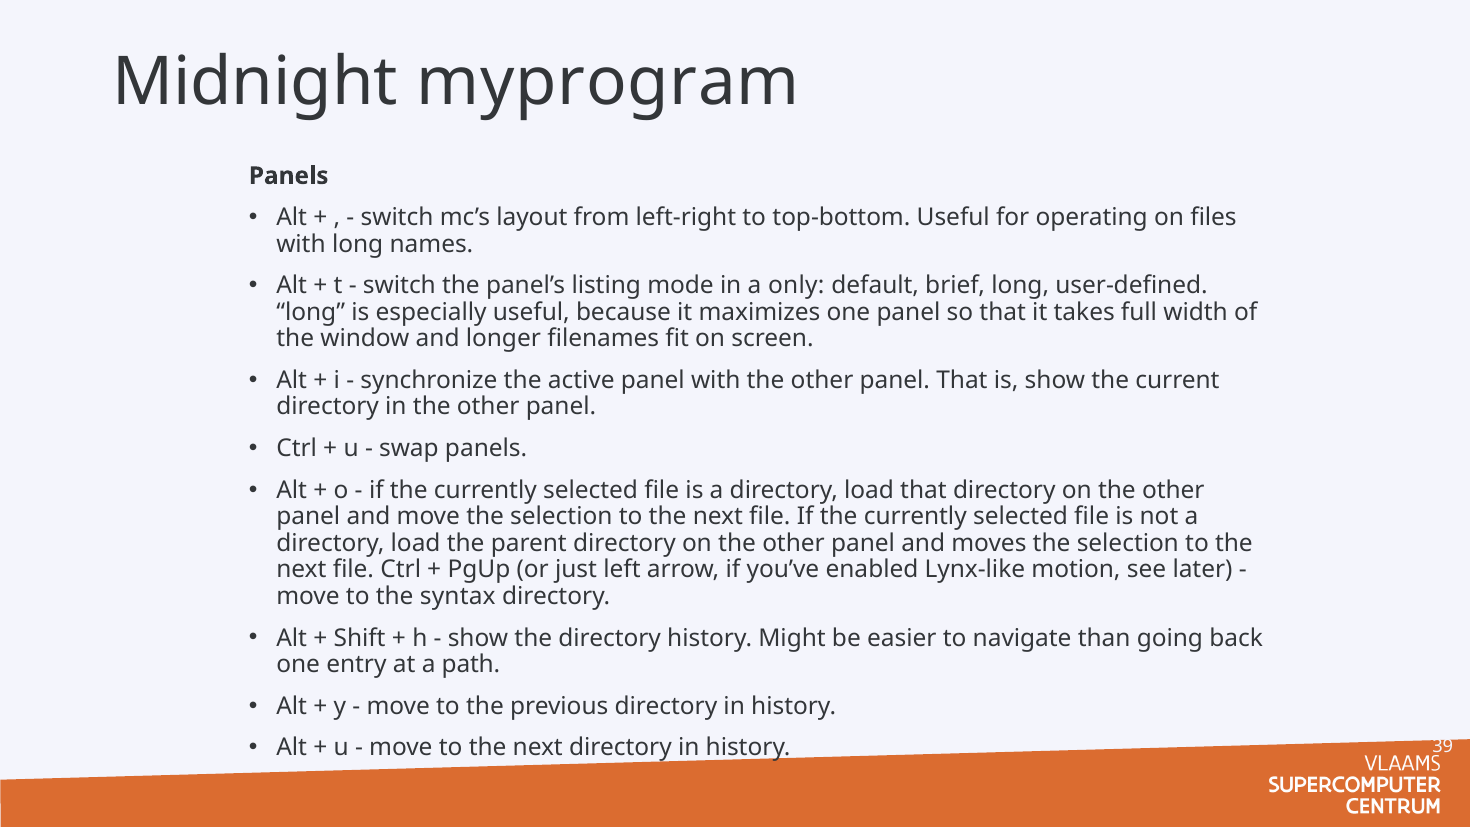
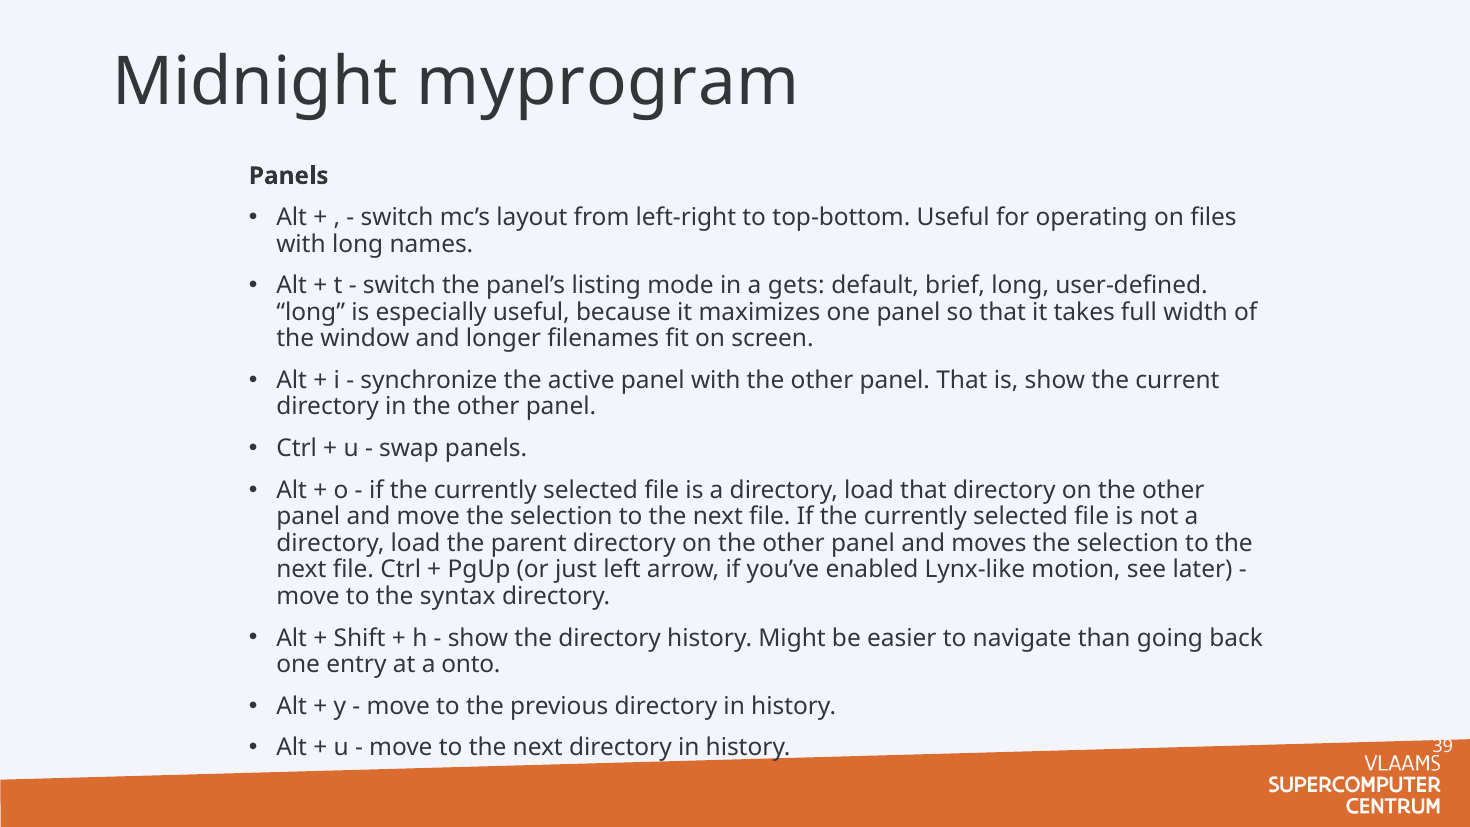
only: only -> gets (796, 286)
path: path -> onto (471, 664)
